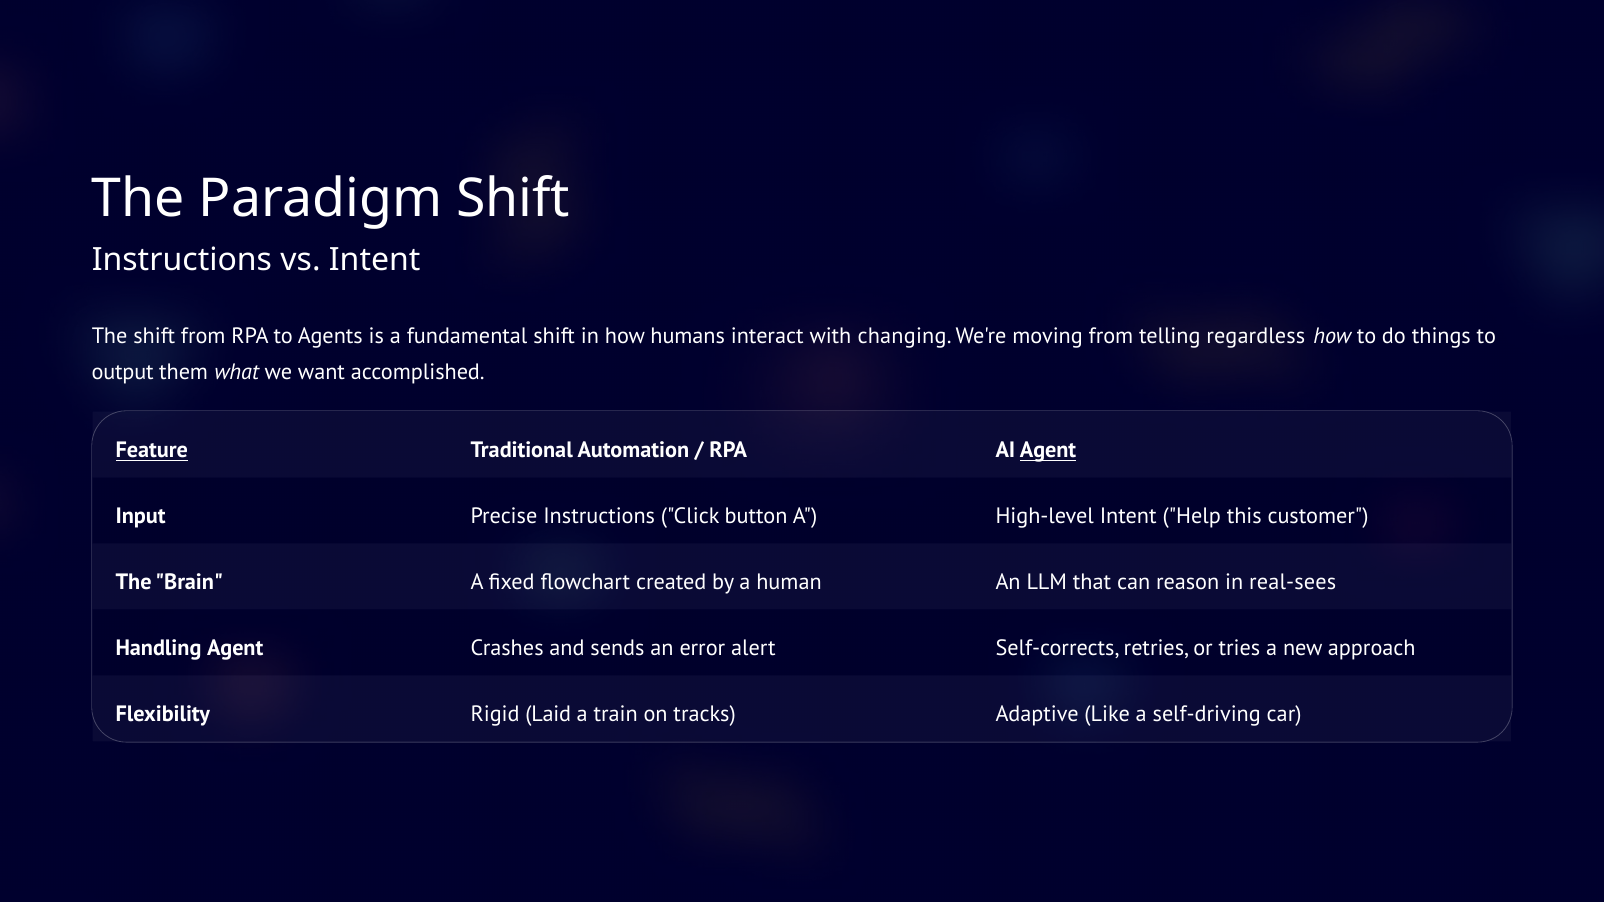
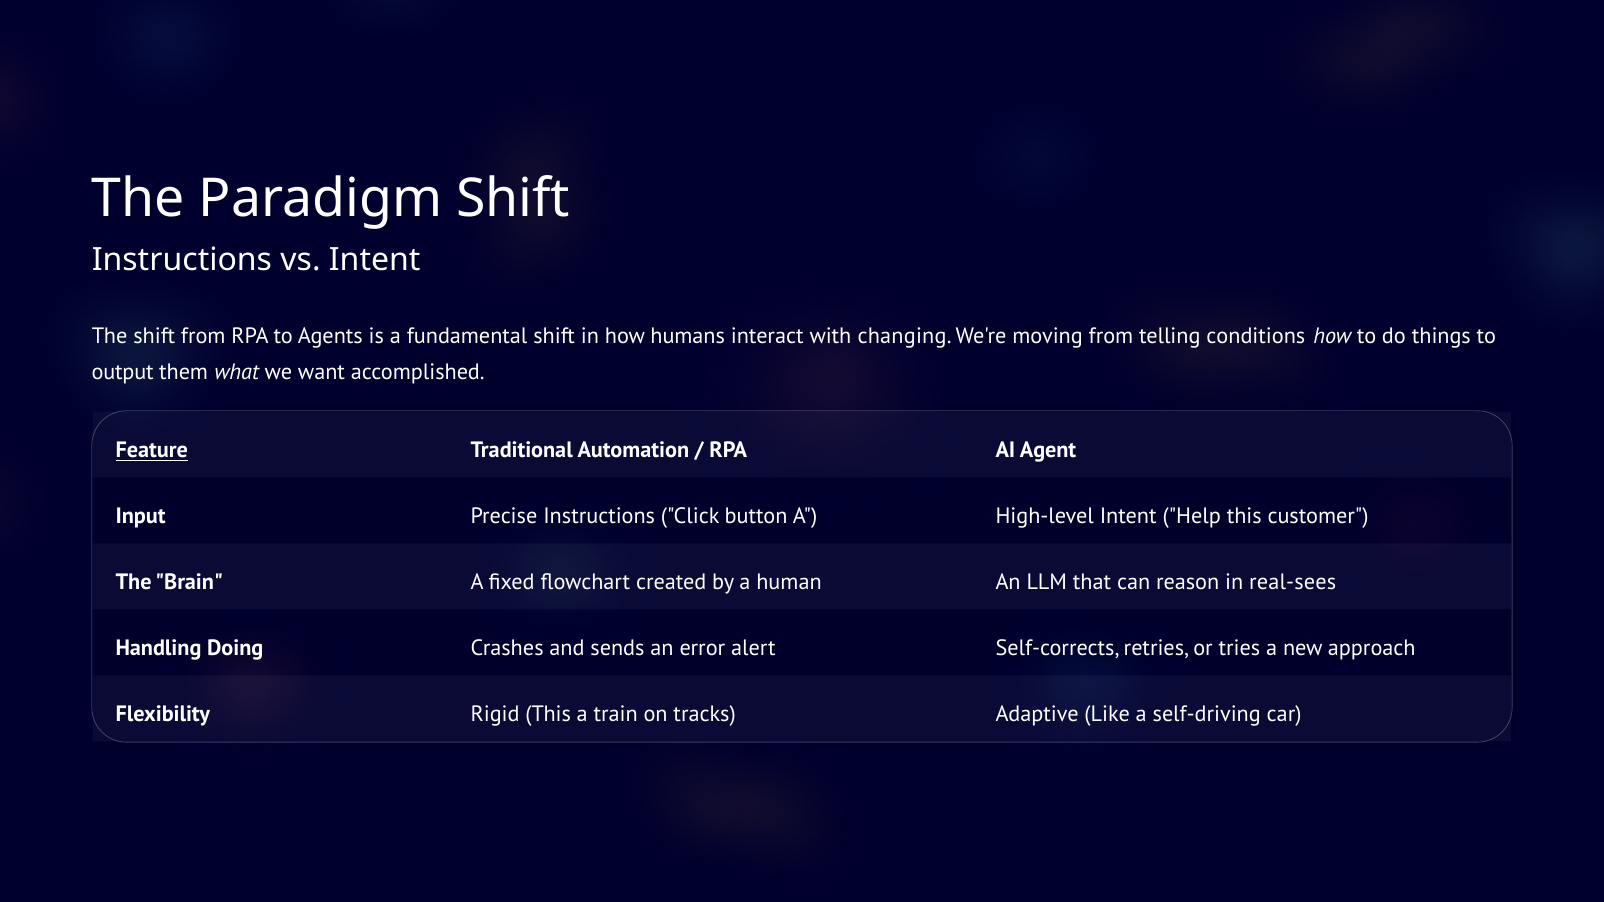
regardless: regardless -> conditions (1256, 336)
Agent underline: present -> none (1048, 451)
Handling Agent: Agent -> Doing (235, 649)
Rigid Laid: Laid -> This (548, 715)
